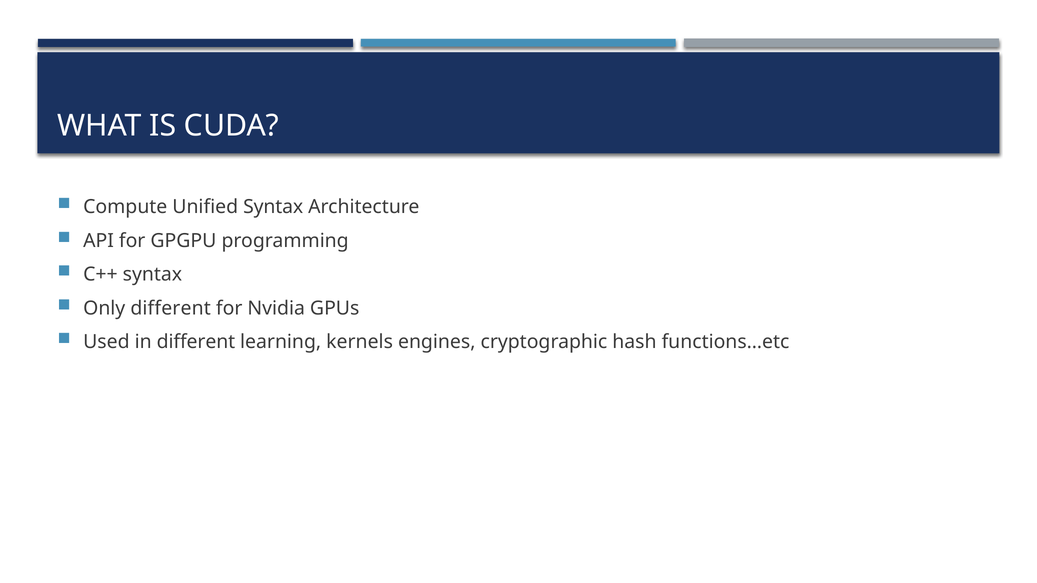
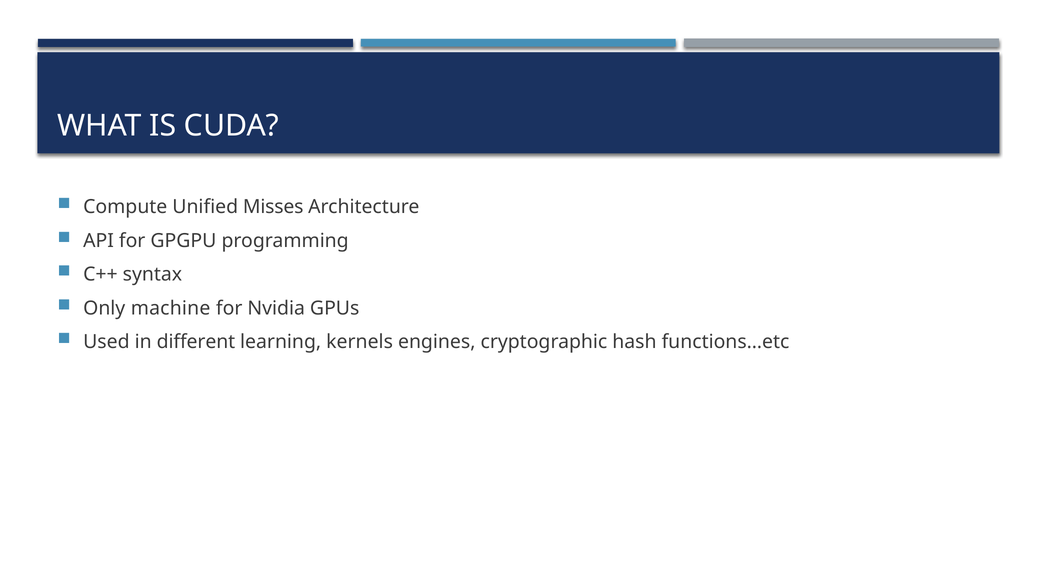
Unified Syntax: Syntax -> Misses (273, 207)
Only different: different -> machine (171, 308)
